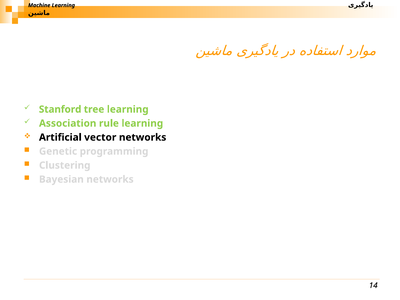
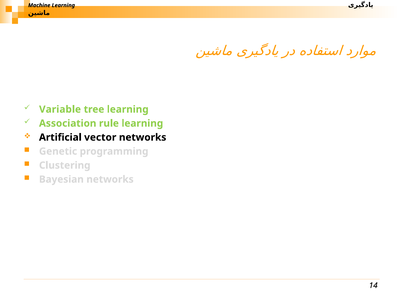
Stanford: Stanford -> Variable (60, 109)
